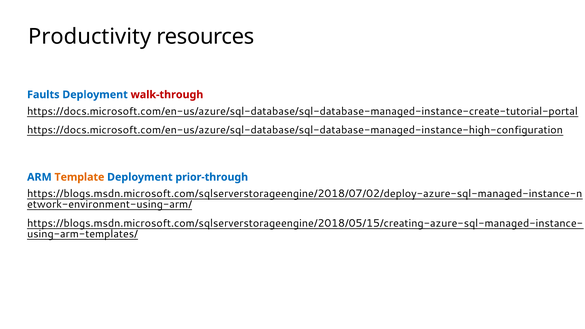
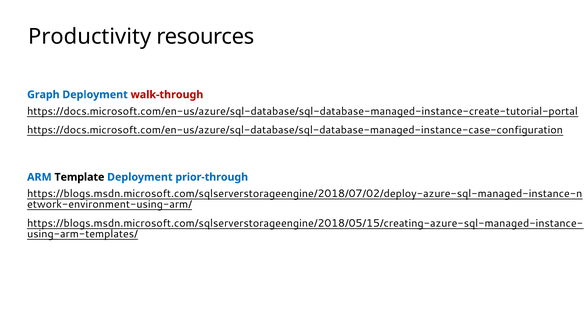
Faults: Faults -> Graph (43, 95)
https://docs.microsoft.com/en-us/azure/sql-database/sql-database-managed-instance-high-configuration: https://docs.microsoft.com/en-us/azure/sql-database/sql-database-managed-instance-high-configuration -> https://docs.microsoft.com/en-us/azure/sql-database/sql-database-managed-instance-case-configuration (295, 130)
Template colour: orange -> black (79, 177)
